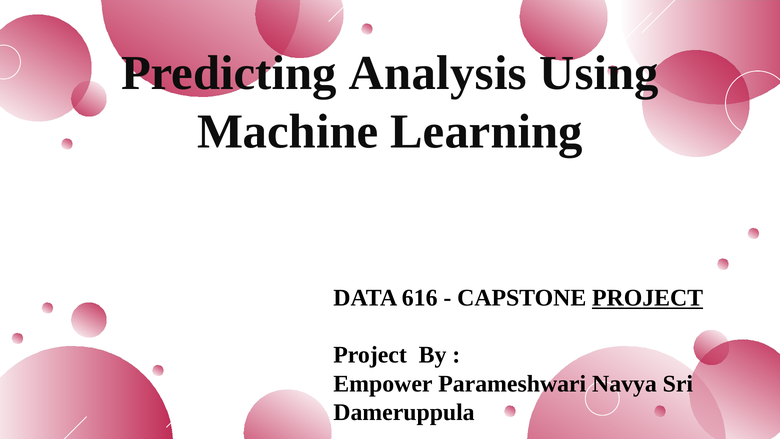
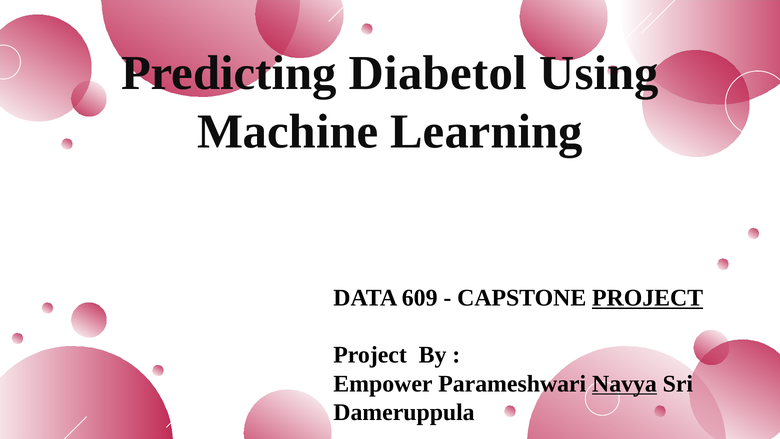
Analysis: Analysis -> Diabetol (438, 73)
616: 616 -> 609 (420, 298)
Navya underline: none -> present (624, 384)
